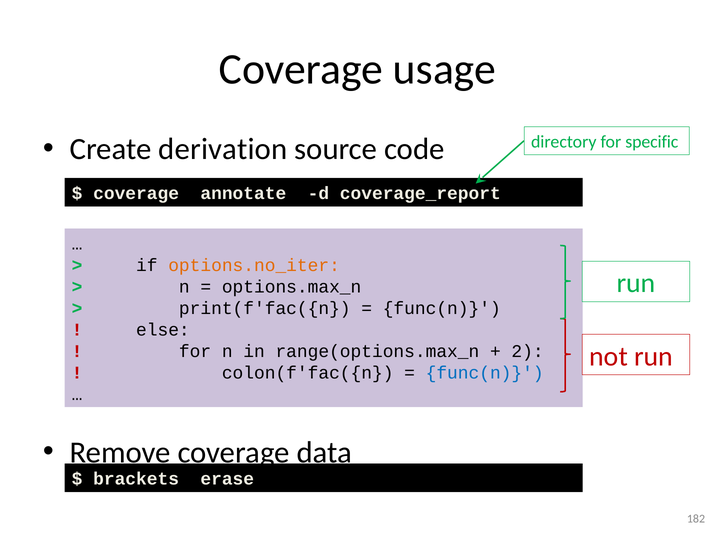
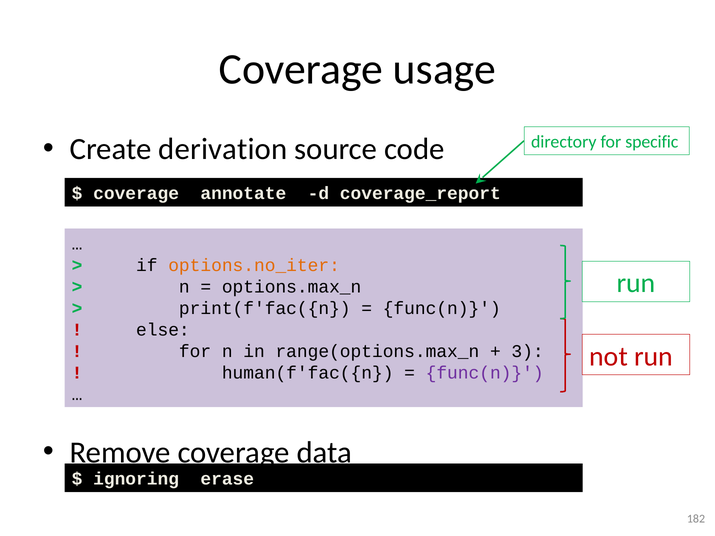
2: 2 -> 3 (528, 351)
colon(f'fac({n: colon(f'fac({n -> human(f'fac({n (308, 373)
func(n colour: blue -> purple (485, 373)
brackets: brackets -> ignoring (136, 479)
